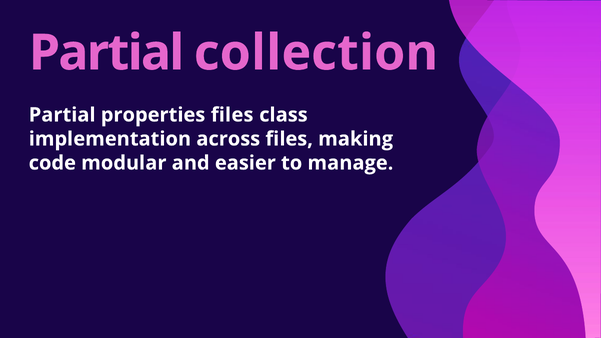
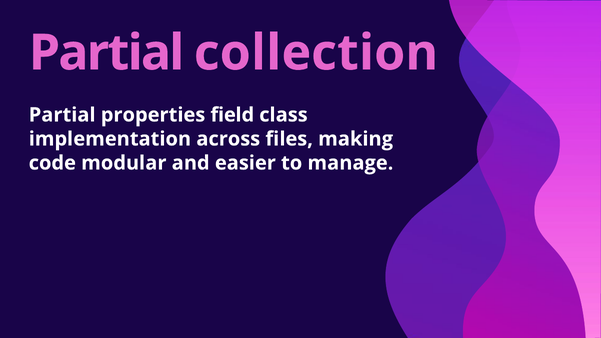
properties files: files -> field (232, 115)
